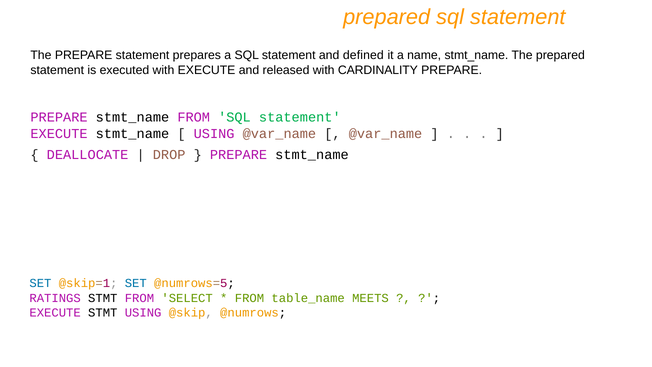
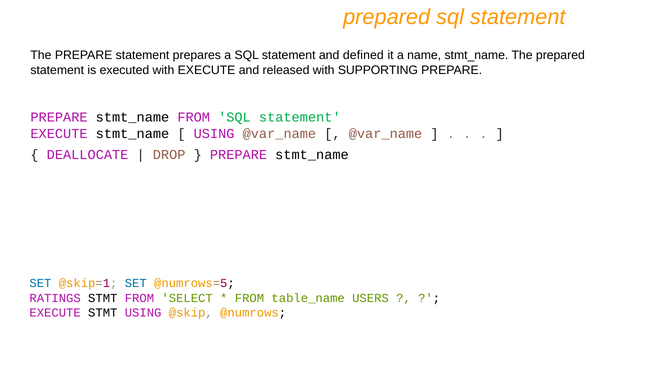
CARDINALITY: CARDINALITY -> SUPPORTING (378, 70)
MEETS: MEETS -> USERS (370, 298)
